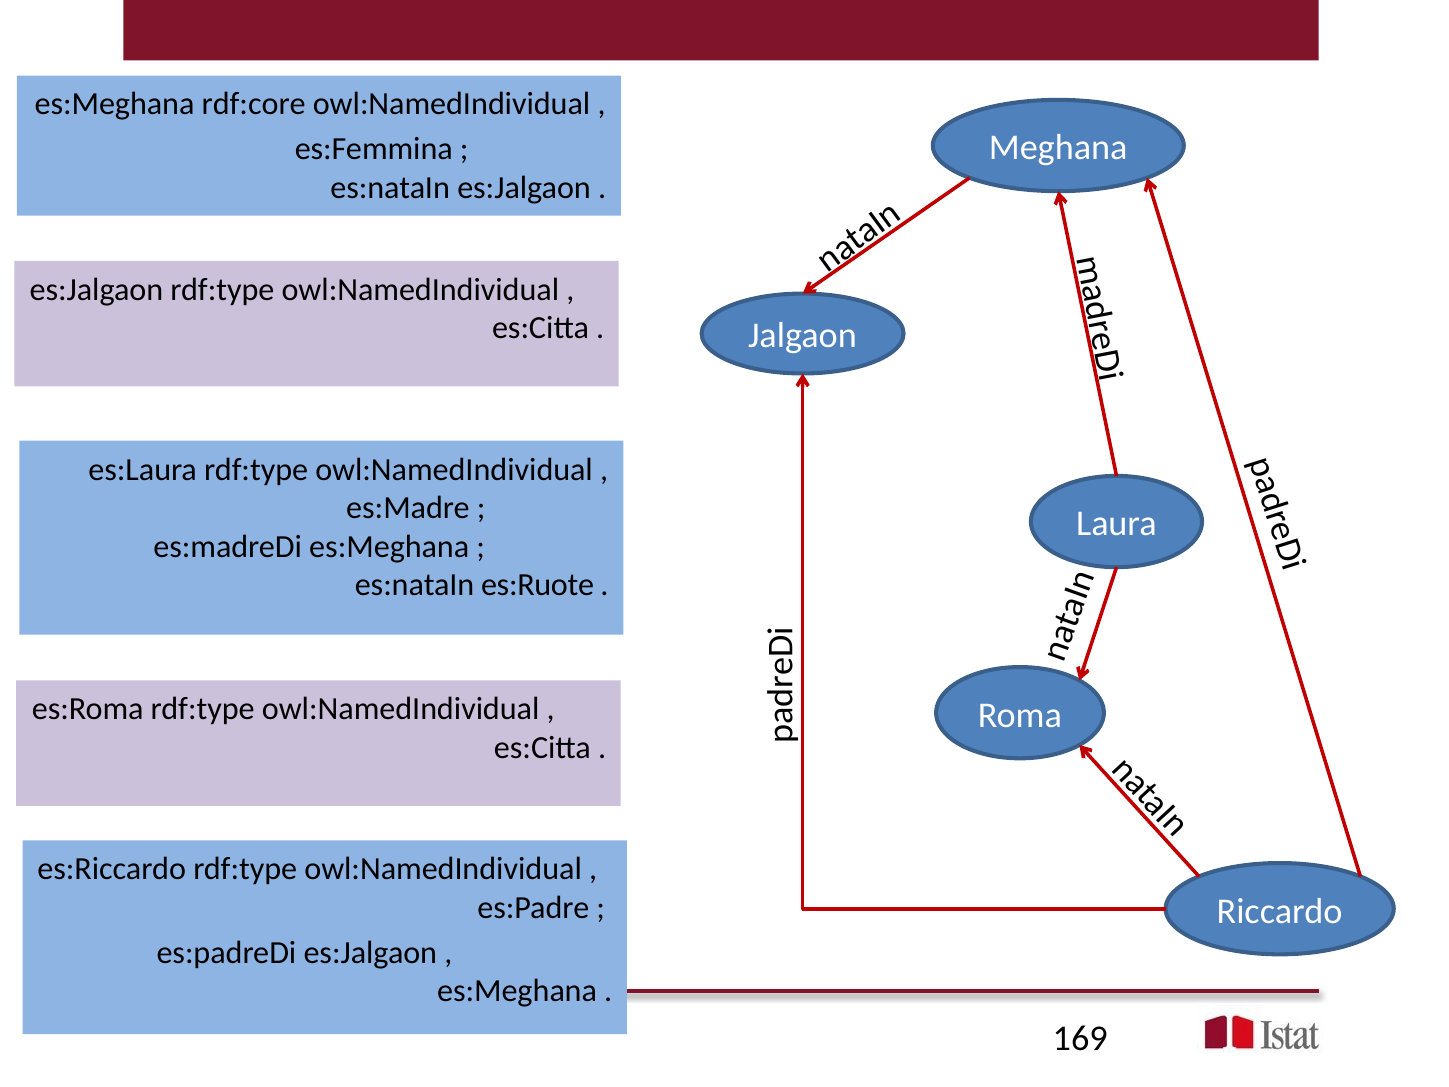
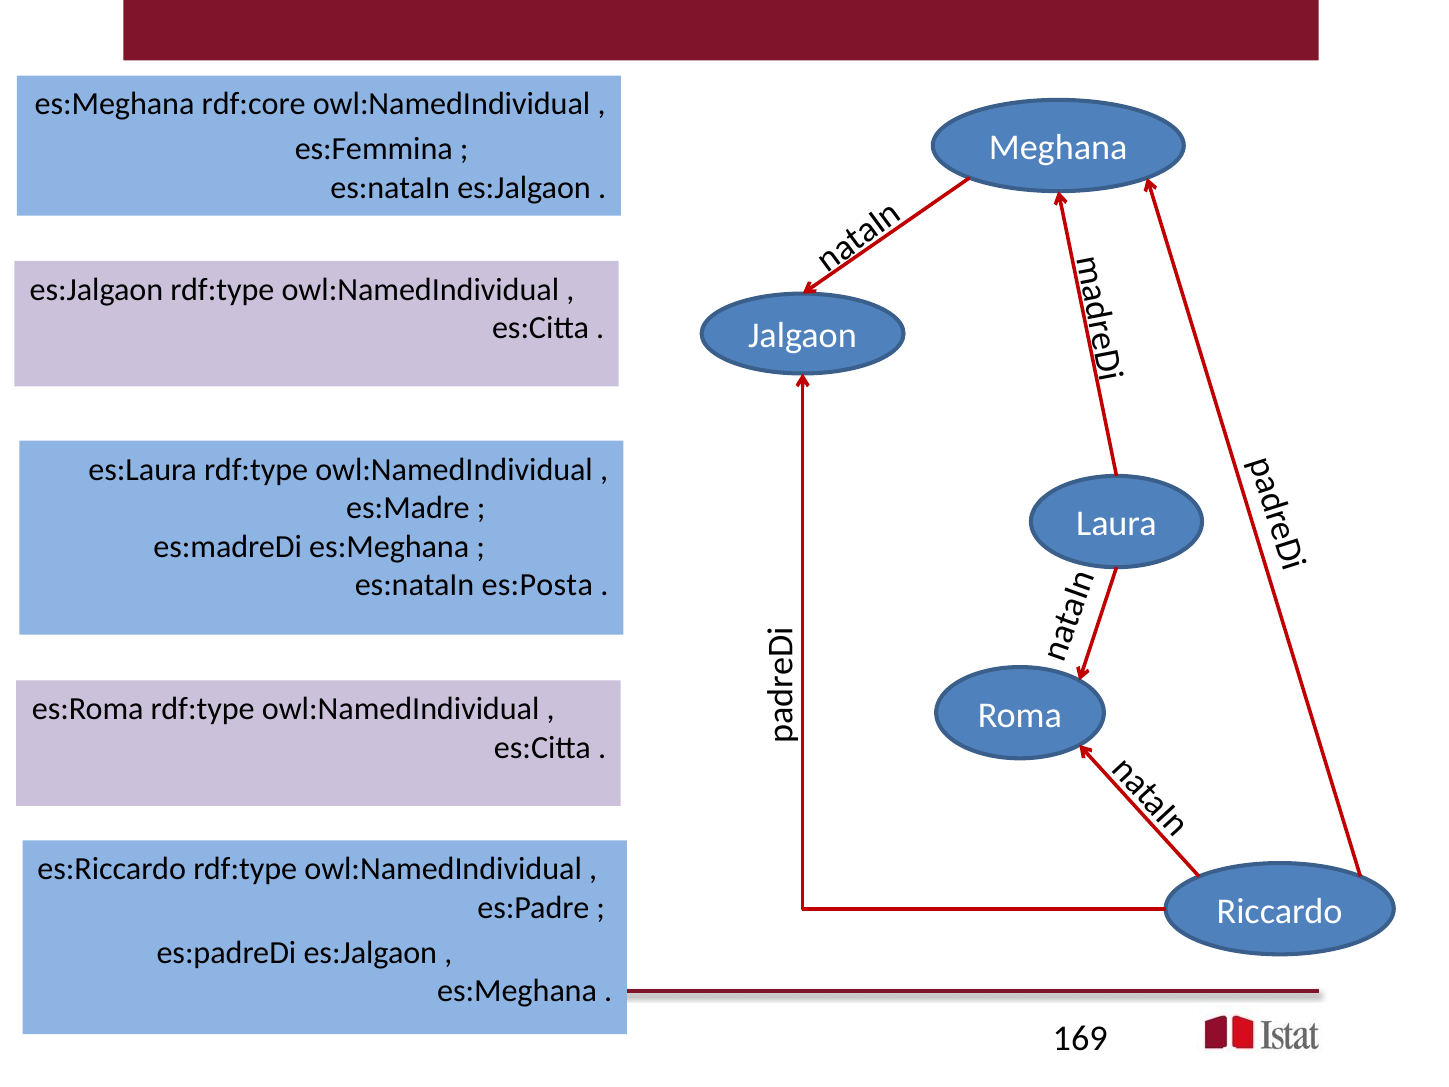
es:Ruote: es:Ruote -> es:Posta (537, 585)
